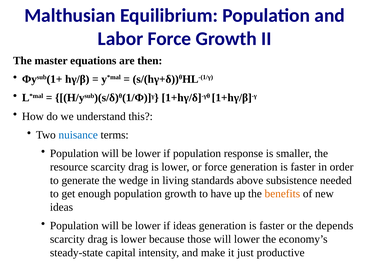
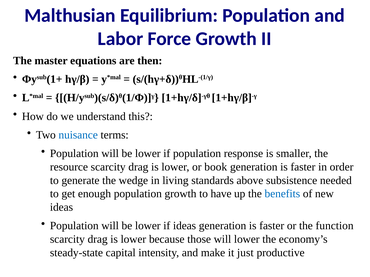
or force: force -> book (216, 167)
benefits colour: orange -> blue (282, 194)
depends: depends -> function (335, 226)
